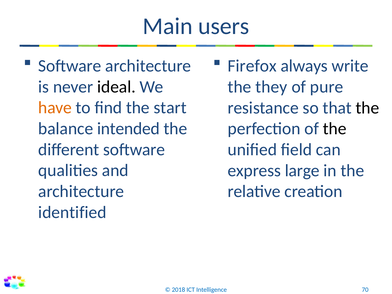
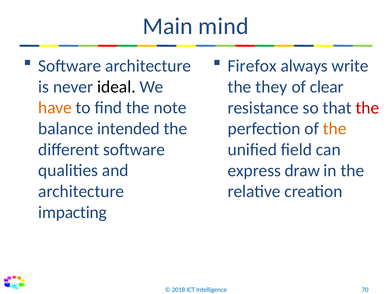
users: users -> mind (223, 26)
pure: pure -> clear (327, 87)
start: start -> note (170, 108)
the colour: black -> red (367, 108)
the colour: black -> orange (335, 129)
large: large -> draw (302, 171)
identified: identified -> impacting (72, 212)
